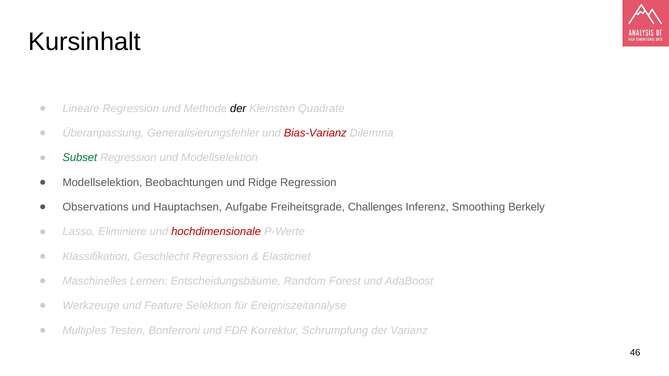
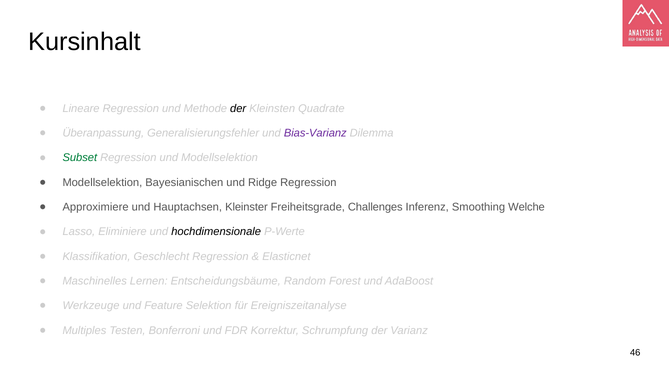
Bias-Varianz colour: red -> purple (315, 133)
Beobachtungen: Beobachtungen -> Bayesianischen (184, 183)
Observations: Observations -> Approximiere (96, 207)
Aufgabe: Aufgabe -> Kleinster (246, 207)
Berkely: Berkely -> Welche (527, 207)
hochdimensionale colour: red -> black (216, 232)
